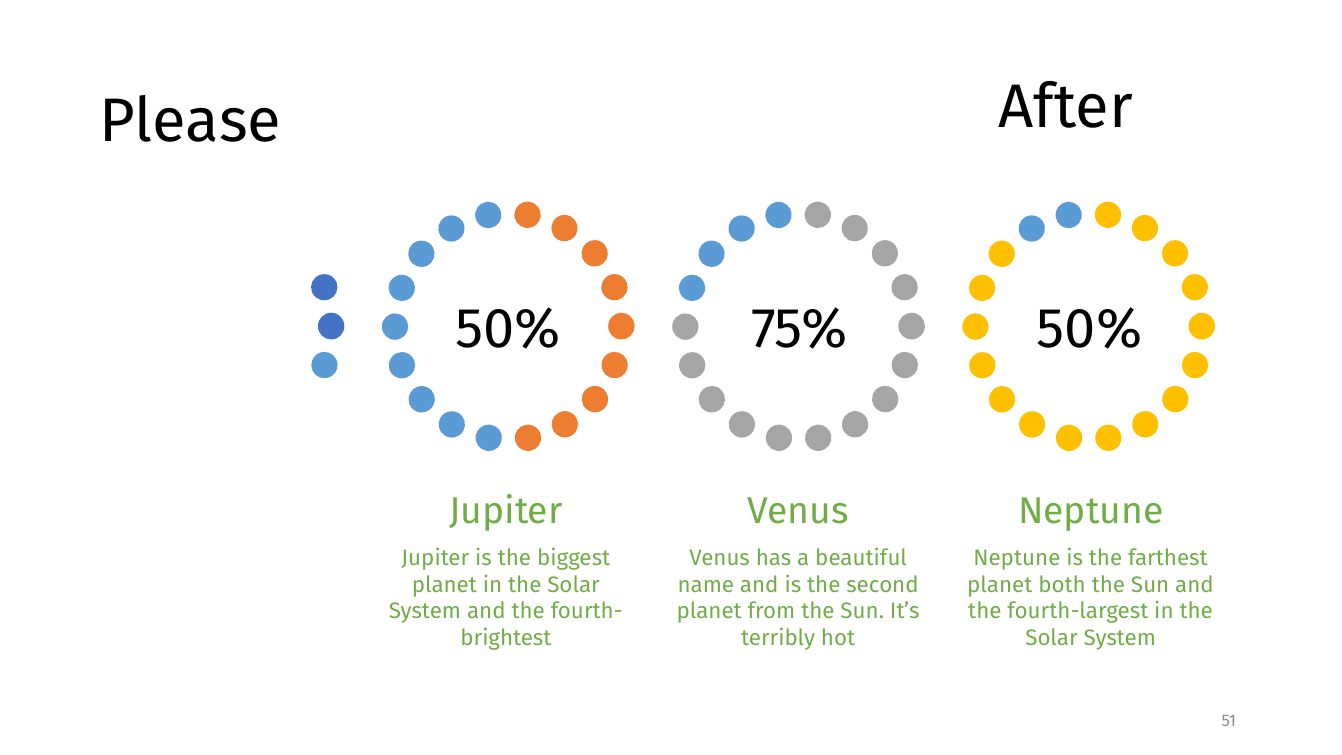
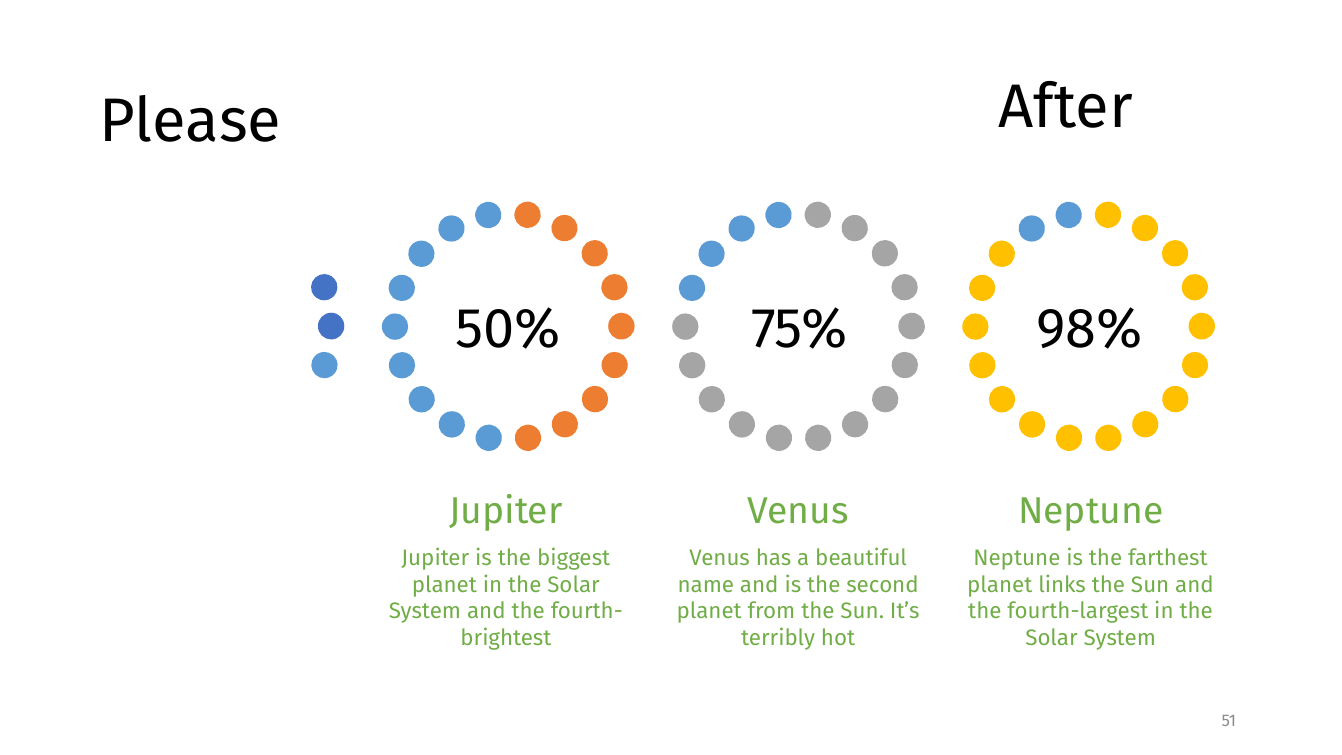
50%: 50% -> 98% (1090, 329)
both: both -> links (1062, 585)
